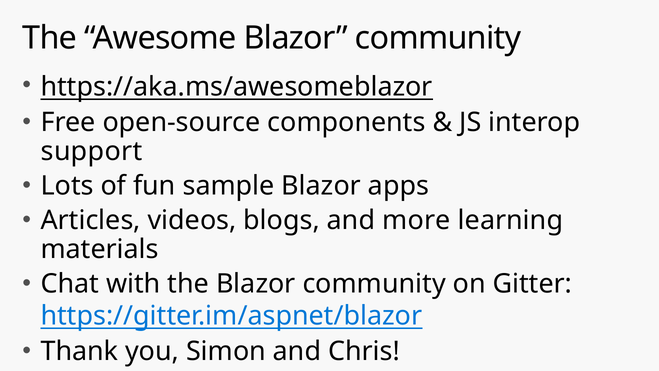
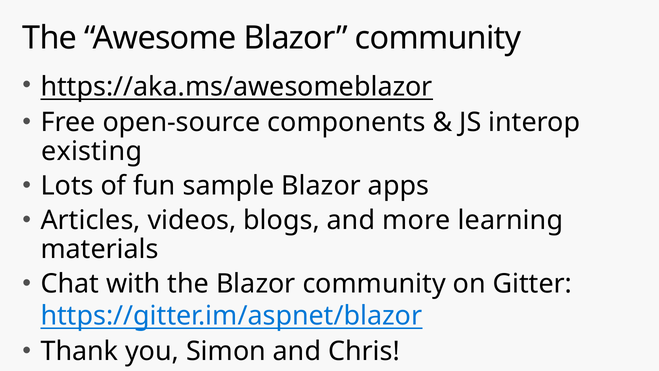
support: support -> existing (92, 151)
